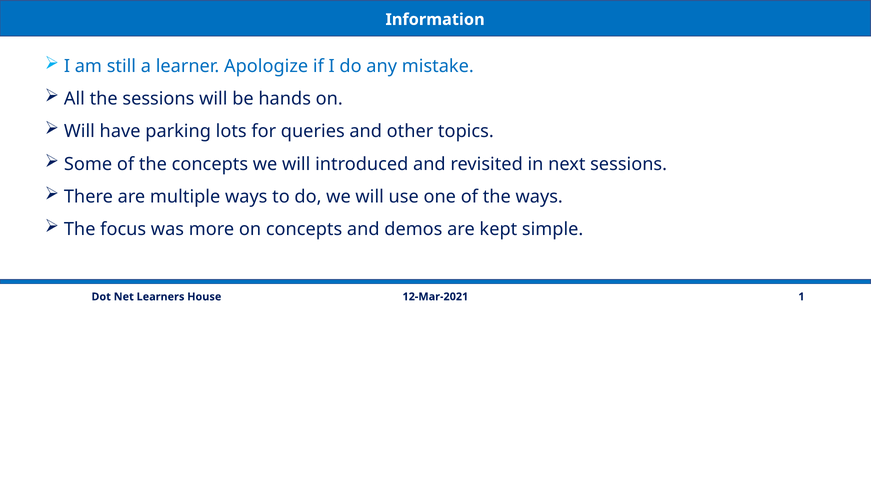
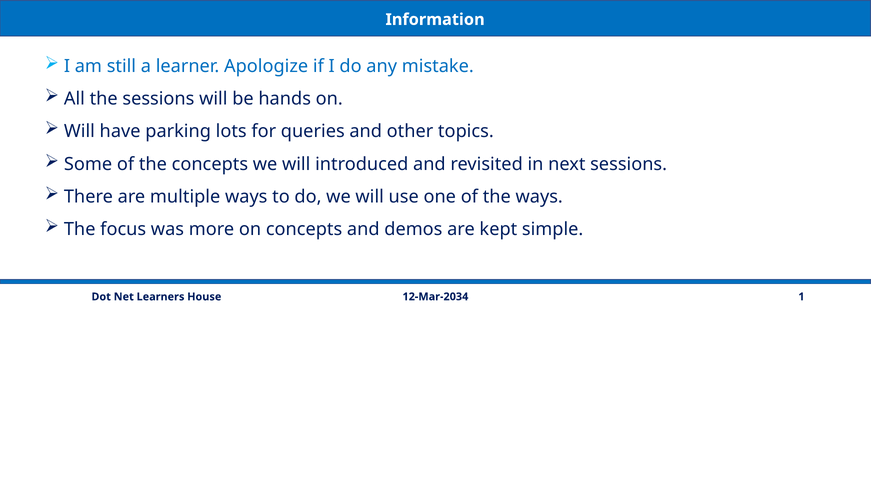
12-Mar-2021: 12-Mar-2021 -> 12-Mar-2034 (435, 297)
